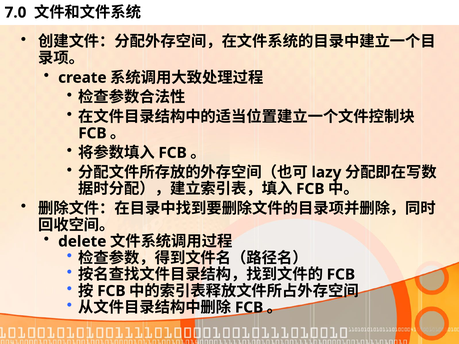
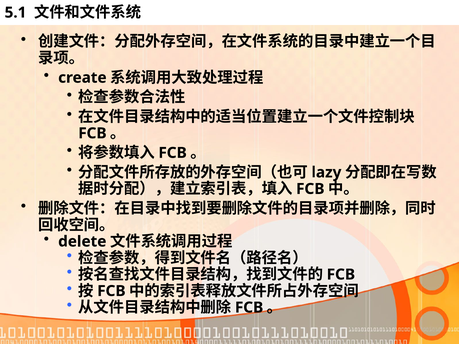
7.0: 7.0 -> 5.1 (15, 13)
